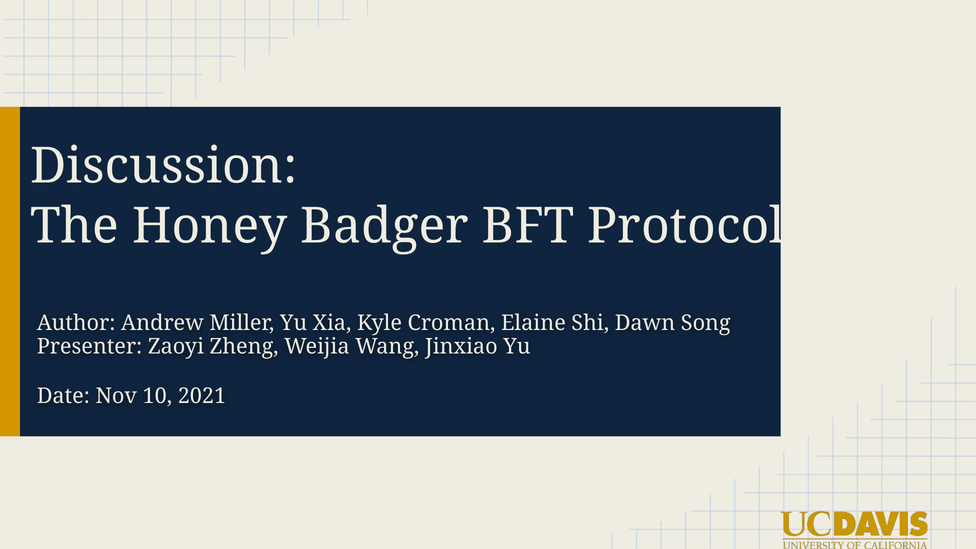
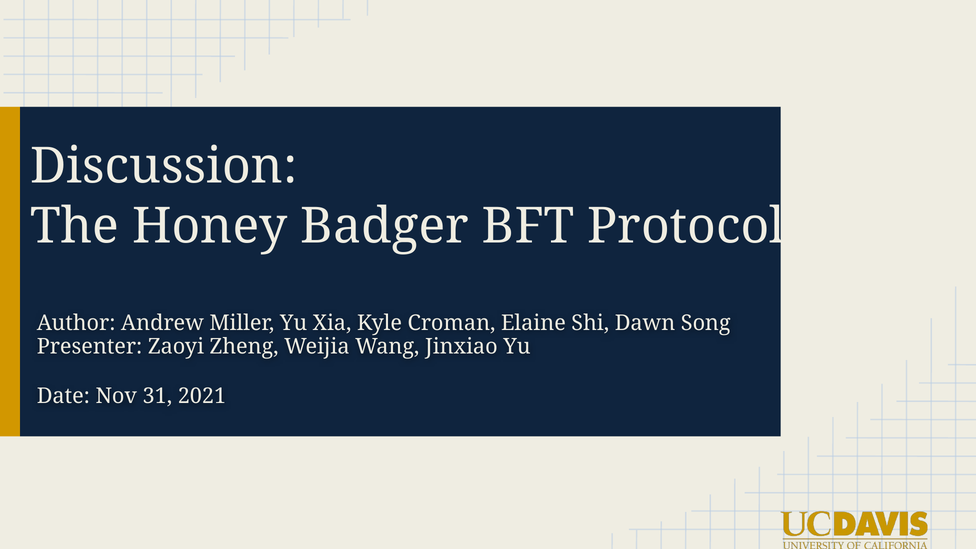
10: 10 -> 31 (157, 396)
